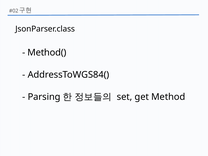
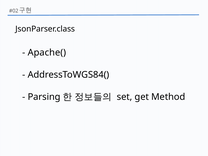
Method(: Method( -> Apache( (47, 52)
